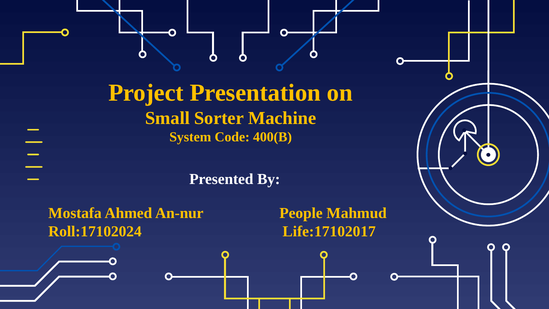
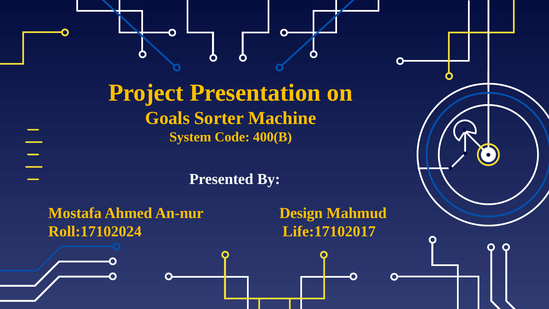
Small: Small -> Goals (167, 118)
People: People -> Design (301, 213)
